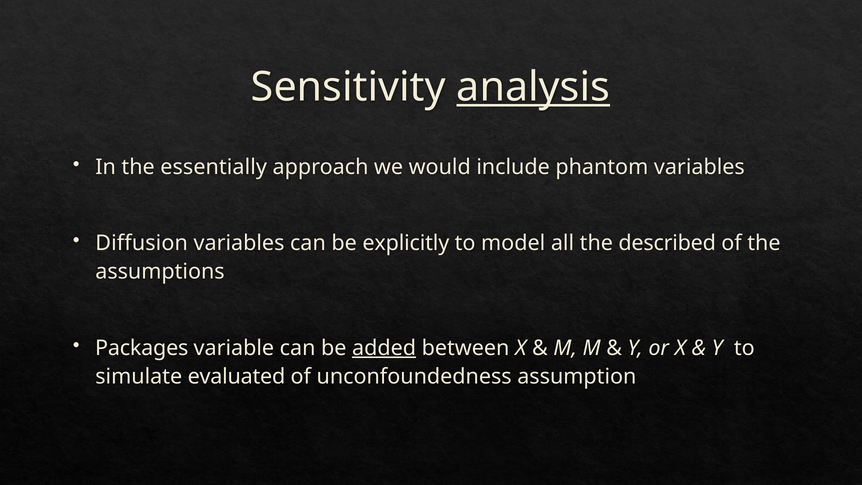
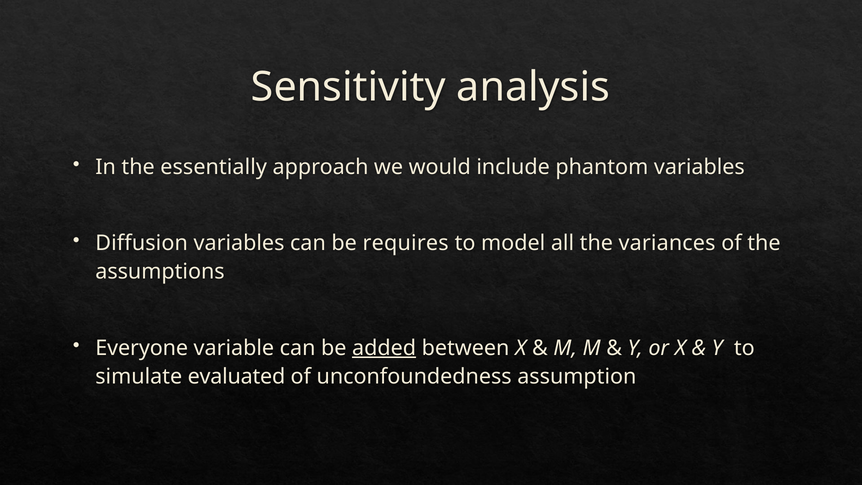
analysis underline: present -> none (533, 87)
explicitly: explicitly -> requires (406, 243)
described: described -> variances (667, 243)
Packages: Packages -> Everyone (142, 348)
